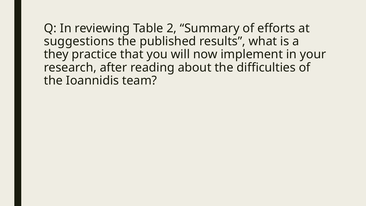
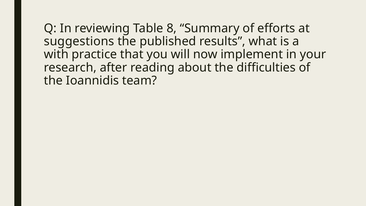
2: 2 -> 8 (172, 28)
they: they -> with (56, 54)
